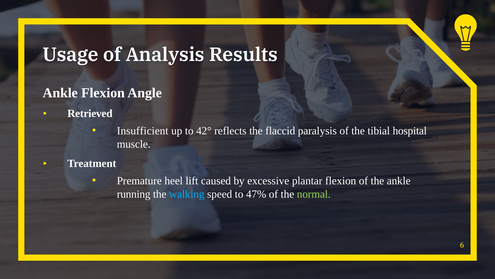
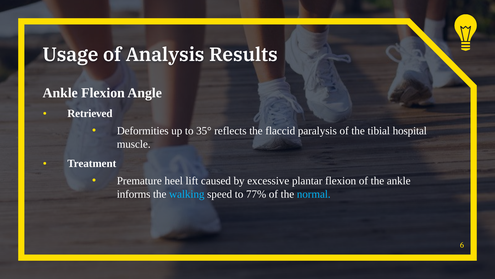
Insufficient: Insufficient -> Deformities (143, 131)
42°: 42° -> 35° (204, 131)
running: running -> informs (134, 194)
47%: 47% -> 77% (256, 194)
normal colour: light green -> light blue (314, 194)
